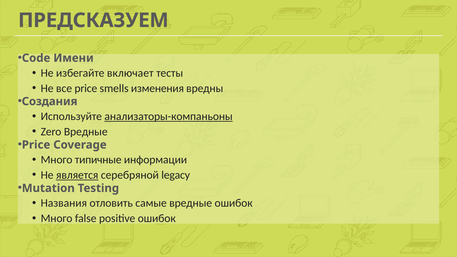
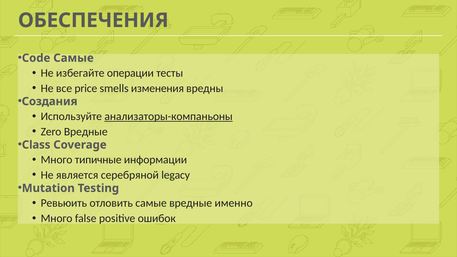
ПРЕДСКАЗУЕМ: ПРЕДСКАЗУЕМ -> ОБЕСПЕЧЕНИЯ (93, 20)
Code Имени: Имени -> Самые (73, 58)
включает: включает -> операции (130, 73)
Price: Price -> Class (36, 145)
является underline: present -> none (77, 175)
Названия: Названия -> Ревьюить (64, 203)
вредные ошибок: ошибок -> именно (234, 203)
